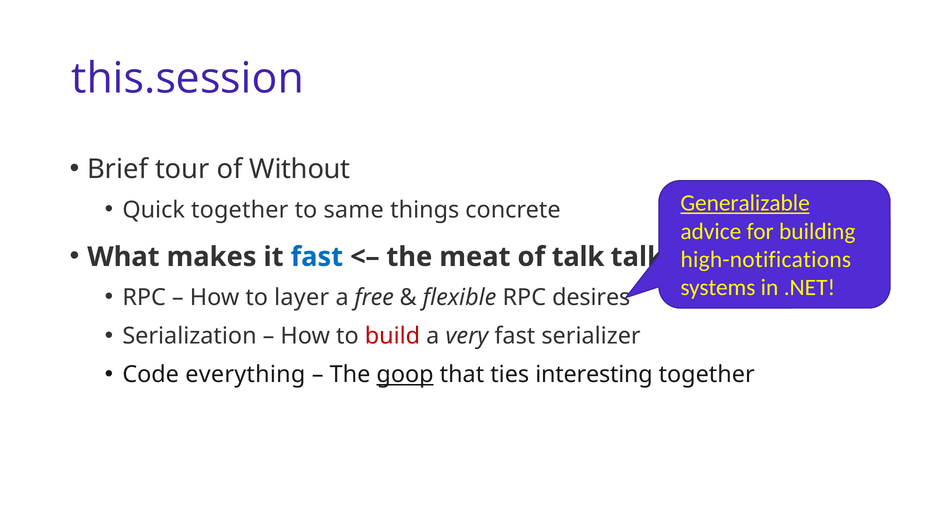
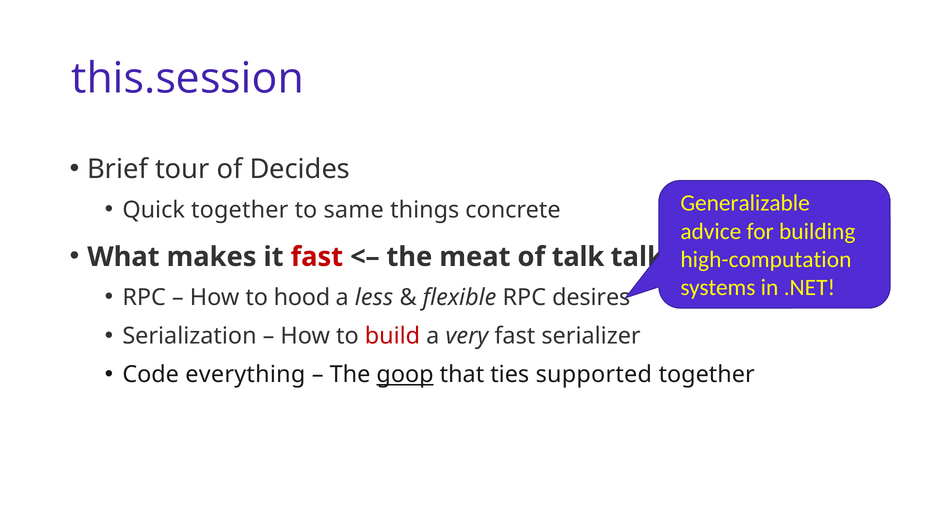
Without: Without -> Decides (300, 169)
Generalizable underline: present -> none (745, 203)
fast colour: blue -> red (317, 257)
high-notifications: high-notifications -> high-computation (766, 259)
layer: layer -> hood (302, 298)
free: free -> less (374, 298)
interesting: interesting -> supported (594, 375)
